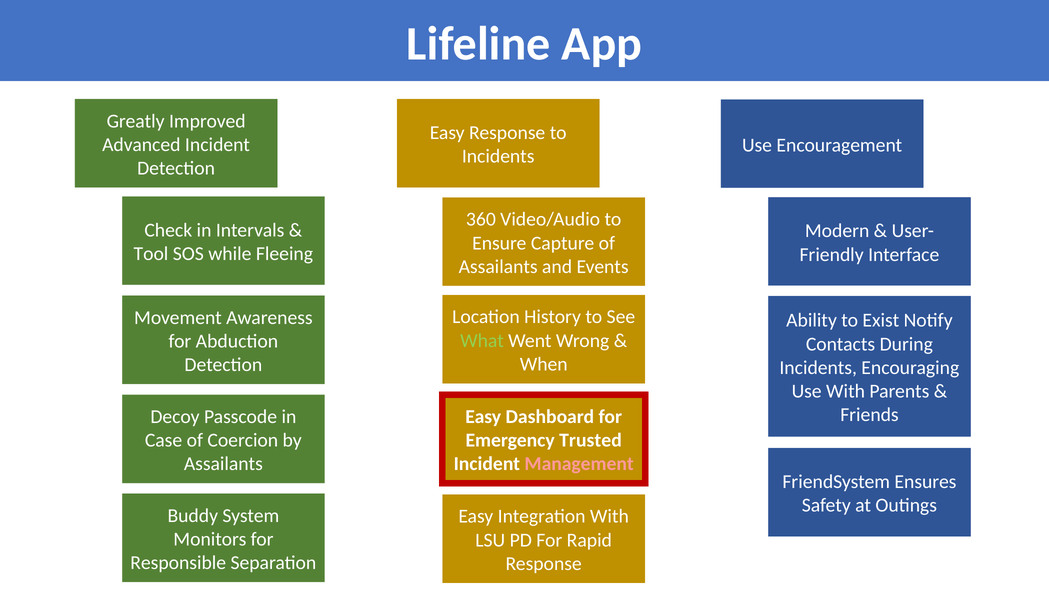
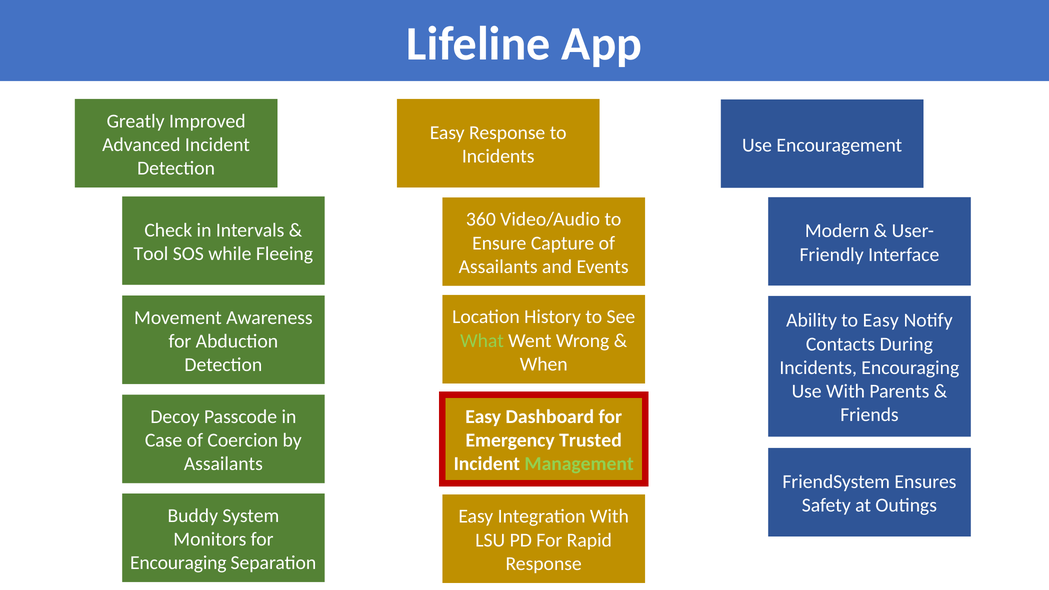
to Exist: Exist -> Easy (881, 321)
Management colour: pink -> light green (579, 464)
Responsible: Responsible -> Encouraging (178, 563)
